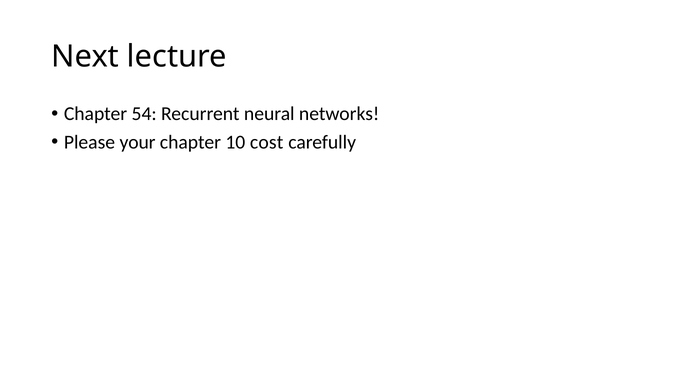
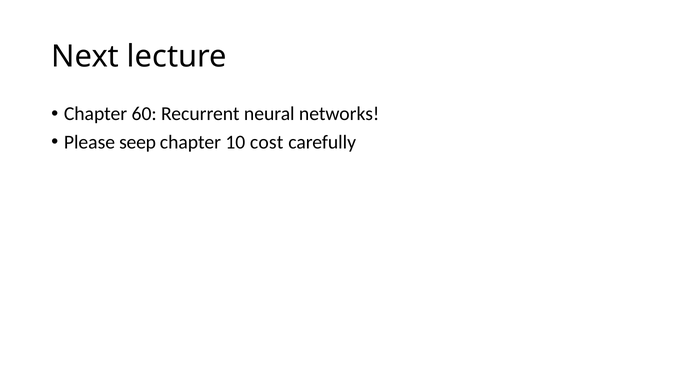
54: 54 -> 60 (144, 114)
your: your -> seep (138, 142)
